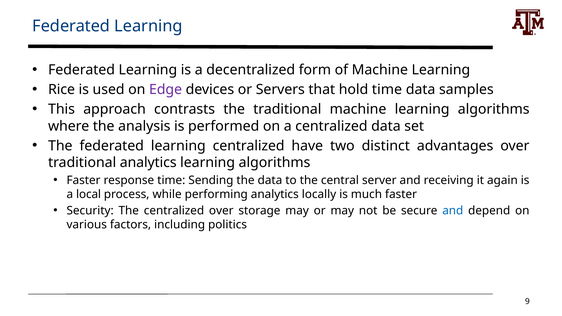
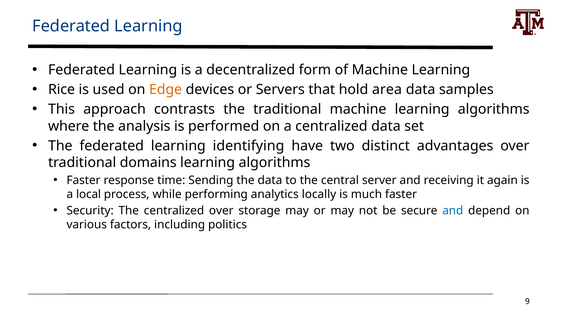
Edge colour: purple -> orange (166, 90)
hold time: time -> area (387, 90)
learning centralized: centralized -> identifying (249, 146)
traditional analytics: analytics -> domains (148, 163)
